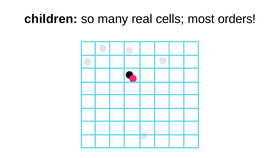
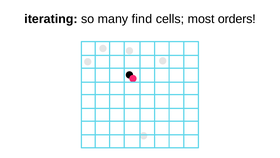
children: children -> iterating (51, 19)
real: real -> find (142, 19)
